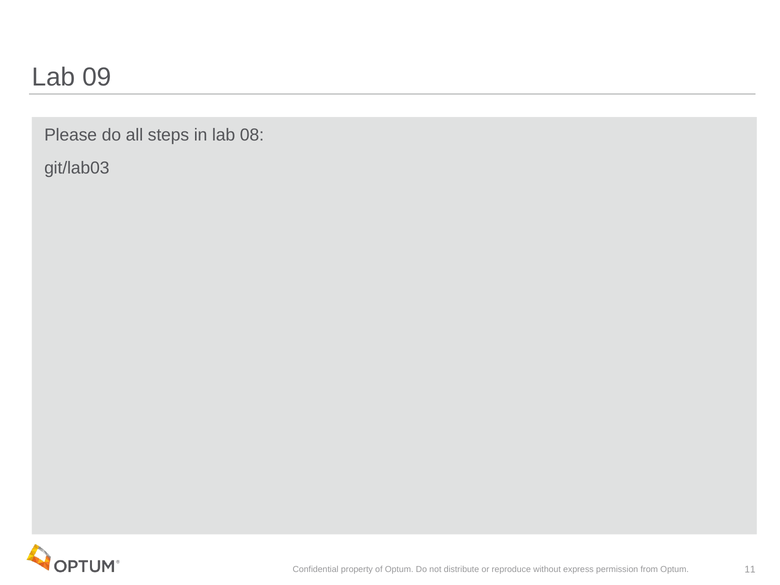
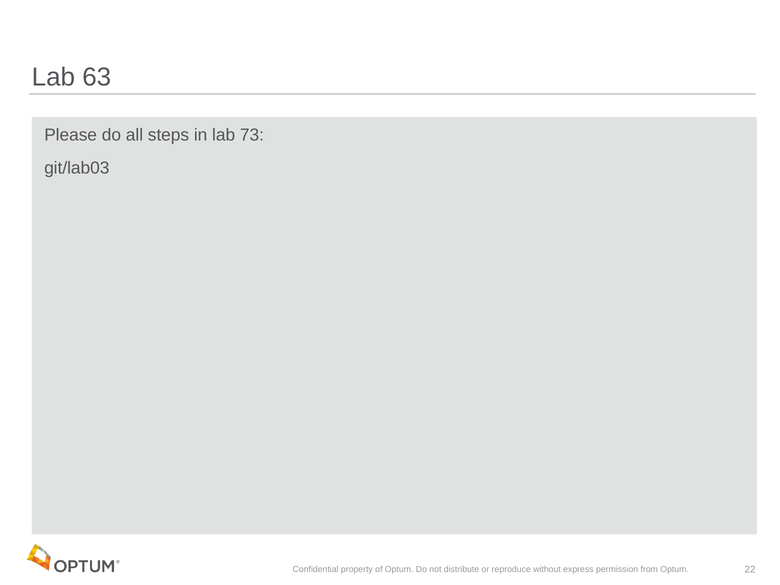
09: 09 -> 63 (97, 77)
08: 08 -> 73 (252, 135)
11: 11 -> 22 (750, 570)
